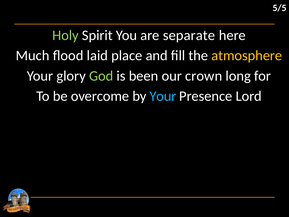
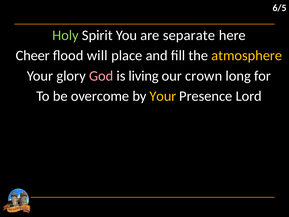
5/5: 5/5 -> 6/5 (280, 8)
Much: Much -> Cheer (33, 56)
laid: laid -> will (97, 56)
God colour: light green -> pink (101, 76)
been: been -> living (144, 76)
Your colour: light blue -> yellow (163, 96)
